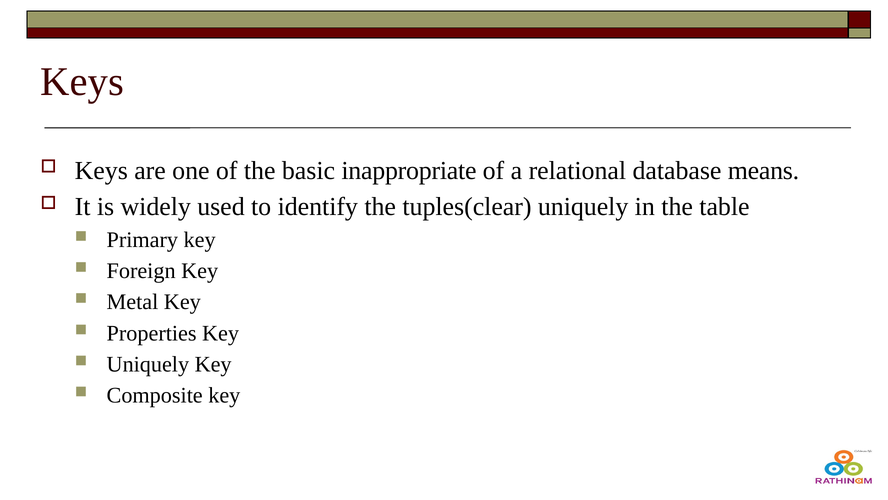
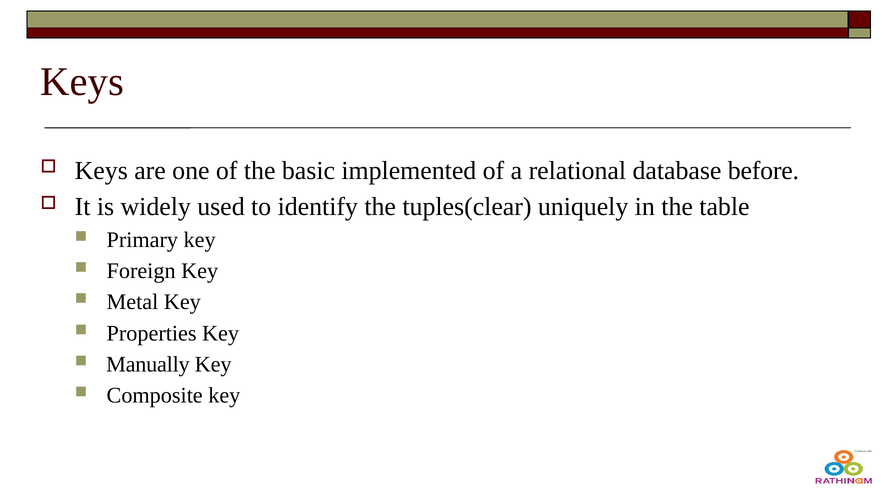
inappropriate: inappropriate -> implemented (409, 170)
means: means -> before (763, 170)
Uniquely: Uniquely -> Manually (148, 364)
